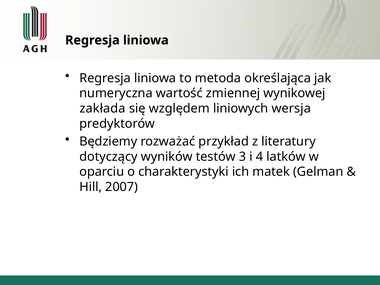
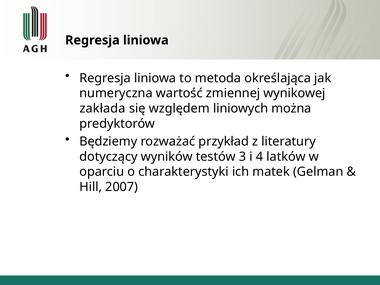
wersja: wersja -> można (291, 108)
